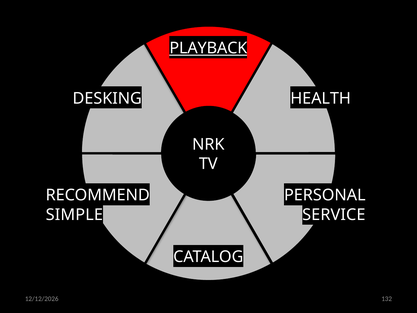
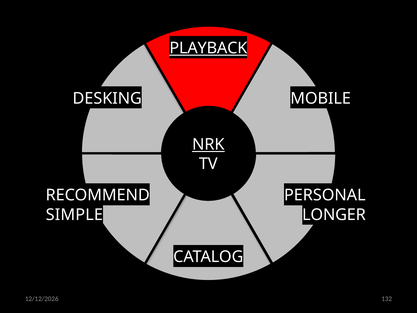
HEALTH: HEALTH -> MOBILE (321, 98)
NRK underline: none -> present (208, 144)
SERVICE: SERVICE -> LONGER (334, 215)
